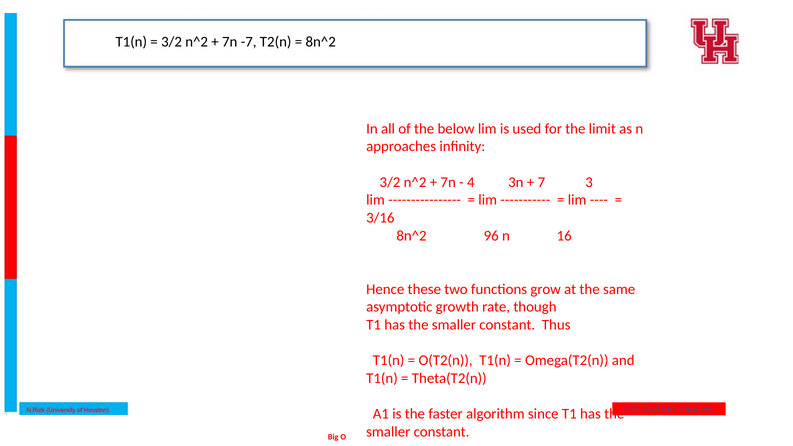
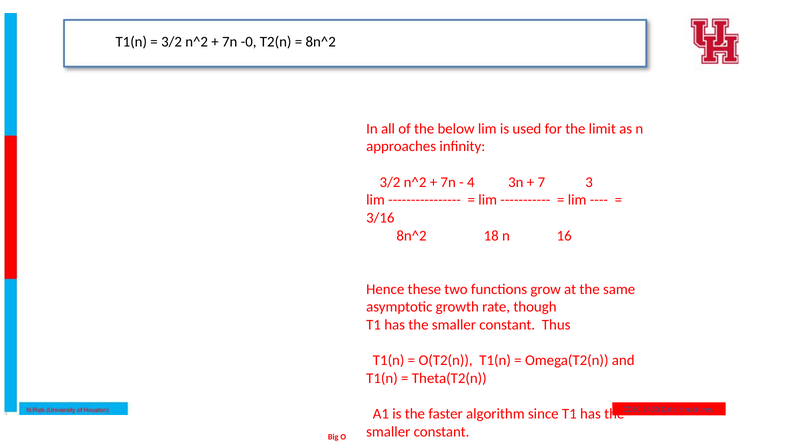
-7: -7 -> -0 (249, 42)
96: 96 -> 18 (491, 236)
